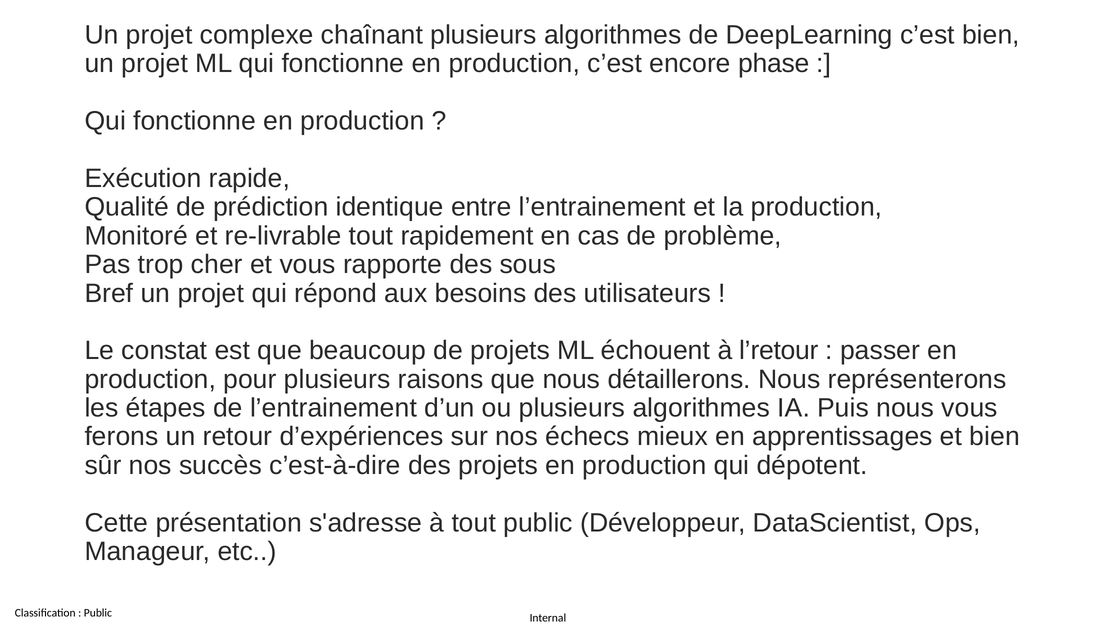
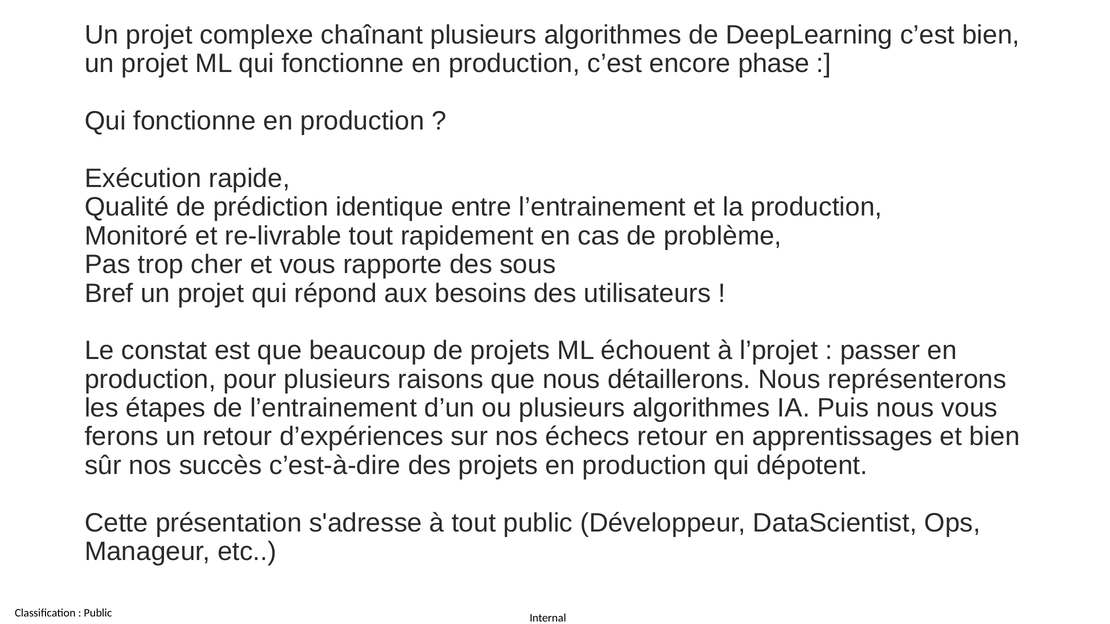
l’retour: l’retour -> l’projet (779, 351)
échecs mieux: mieux -> retour (672, 437)
